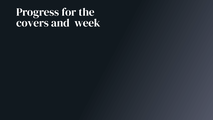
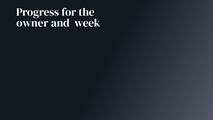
covers: covers -> owner (32, 23)
